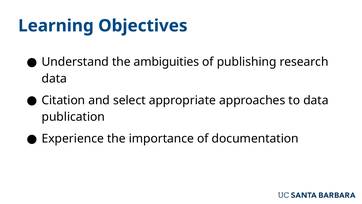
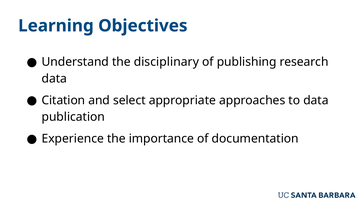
ambiguities: ambiguities -> disciplinary (166, 62)
